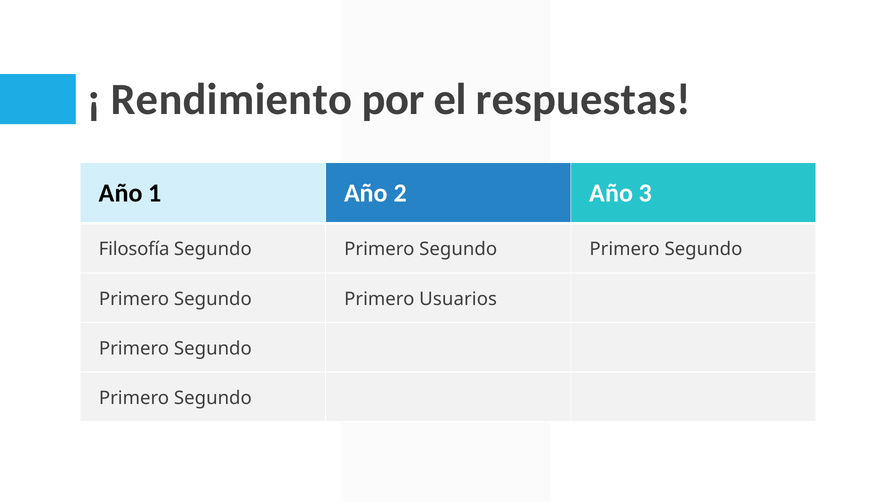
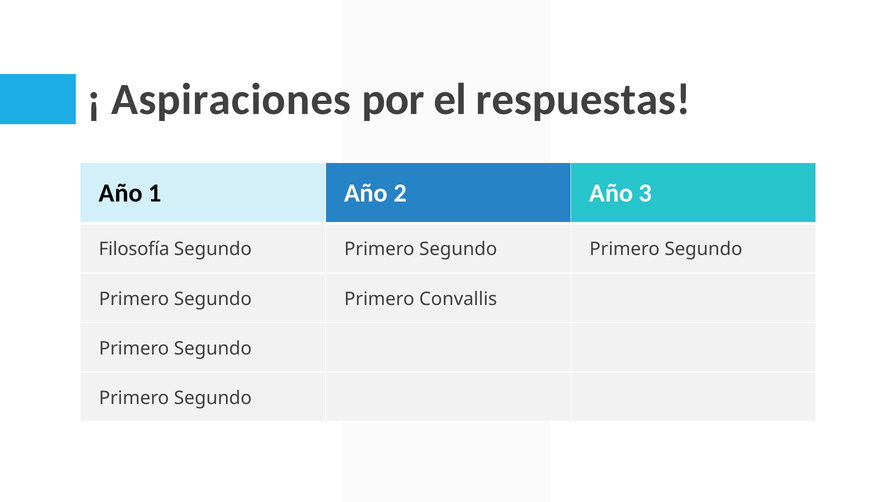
Rendimiento: Rendimiento -> Aspiraciones (231, 99)
Usuarios: Usuarios -> Convallis (458, 299)
